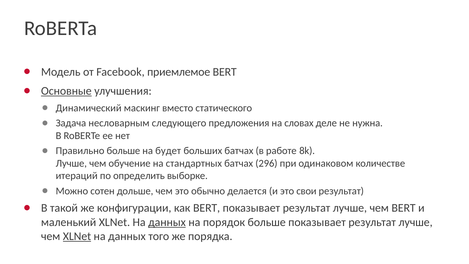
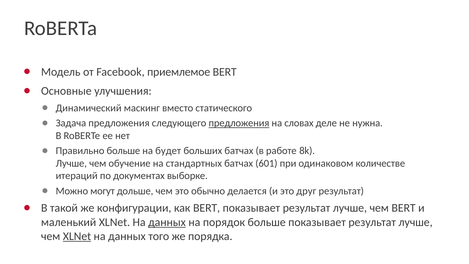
Основные underline: present -> none (66, 91)
Задача несловарным: несловарным -> предложения (119, 123)
предложения underline: none -> present (239, 123)
296: 296 -> 601 (266, 163)
определить: определить -> документах (139, 176)
сотен: сотен -> могут (103, 191)
свои: свои -> друг (306, 191)
